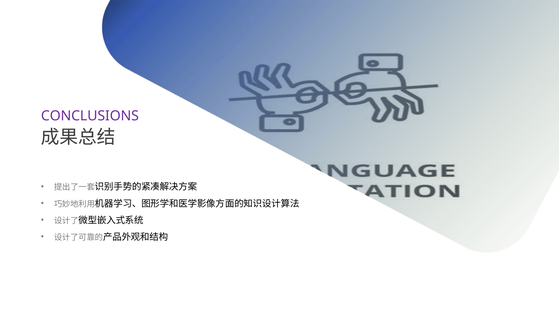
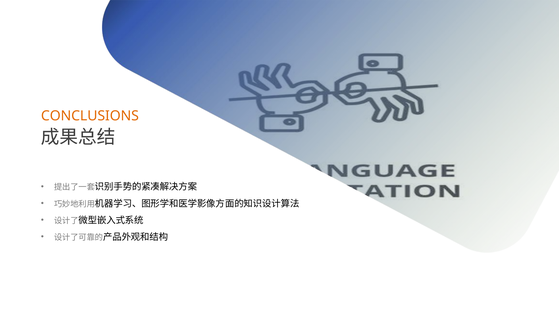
CONCLUSIONS colour: purple -> orange (90, 116)
